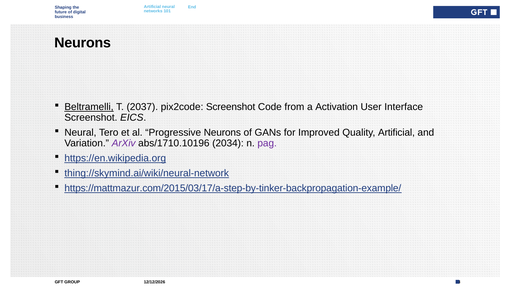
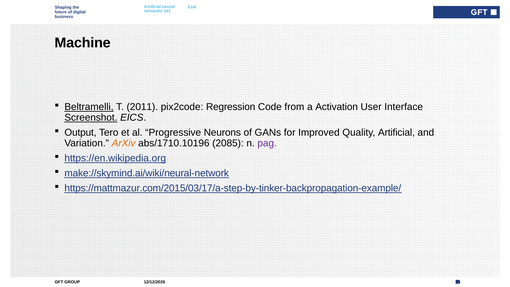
Neurons: Neurons -> Machine (83, 43)
2037: 2037 -> 2011 (142, 107)
pix2code Screenshot: Screenshot -> Regression (231, 107)
Screenshot underline: none -> present (91, 118)
Neural: Neural -> Output (80, 133)
ArXiv colour: purple -> orange (124, 143)
2034: 2034 -> 2085 (228, 143)
thing://skymind.ai/wiki/neural-network: thing://skymind.ai/wiki/neural-network -> make://skymind.ai/wiki/neural-network (147, 173)
